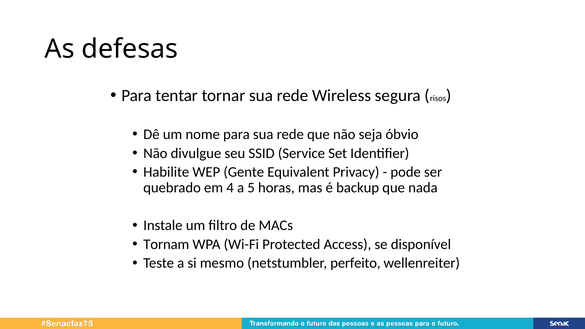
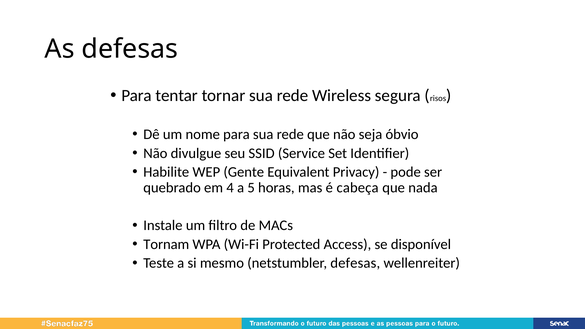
backup: backup -> cabeça (358, 188)
netstumbler perfeito: perfeito -> defesas (355, 263)
